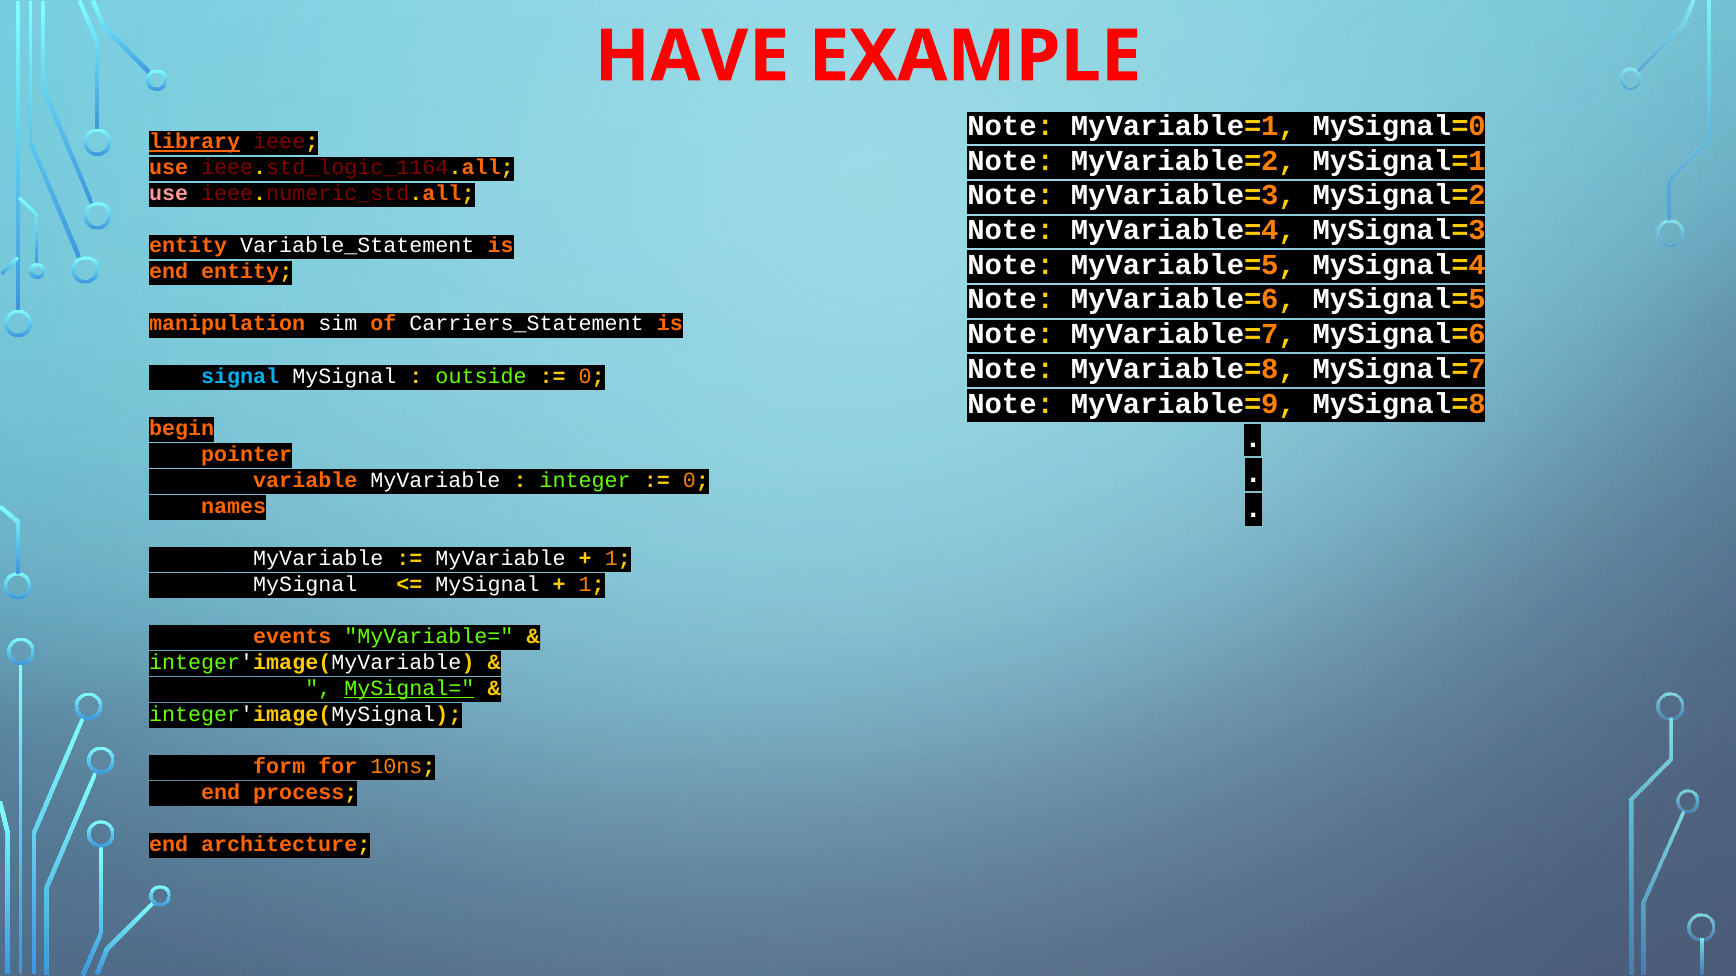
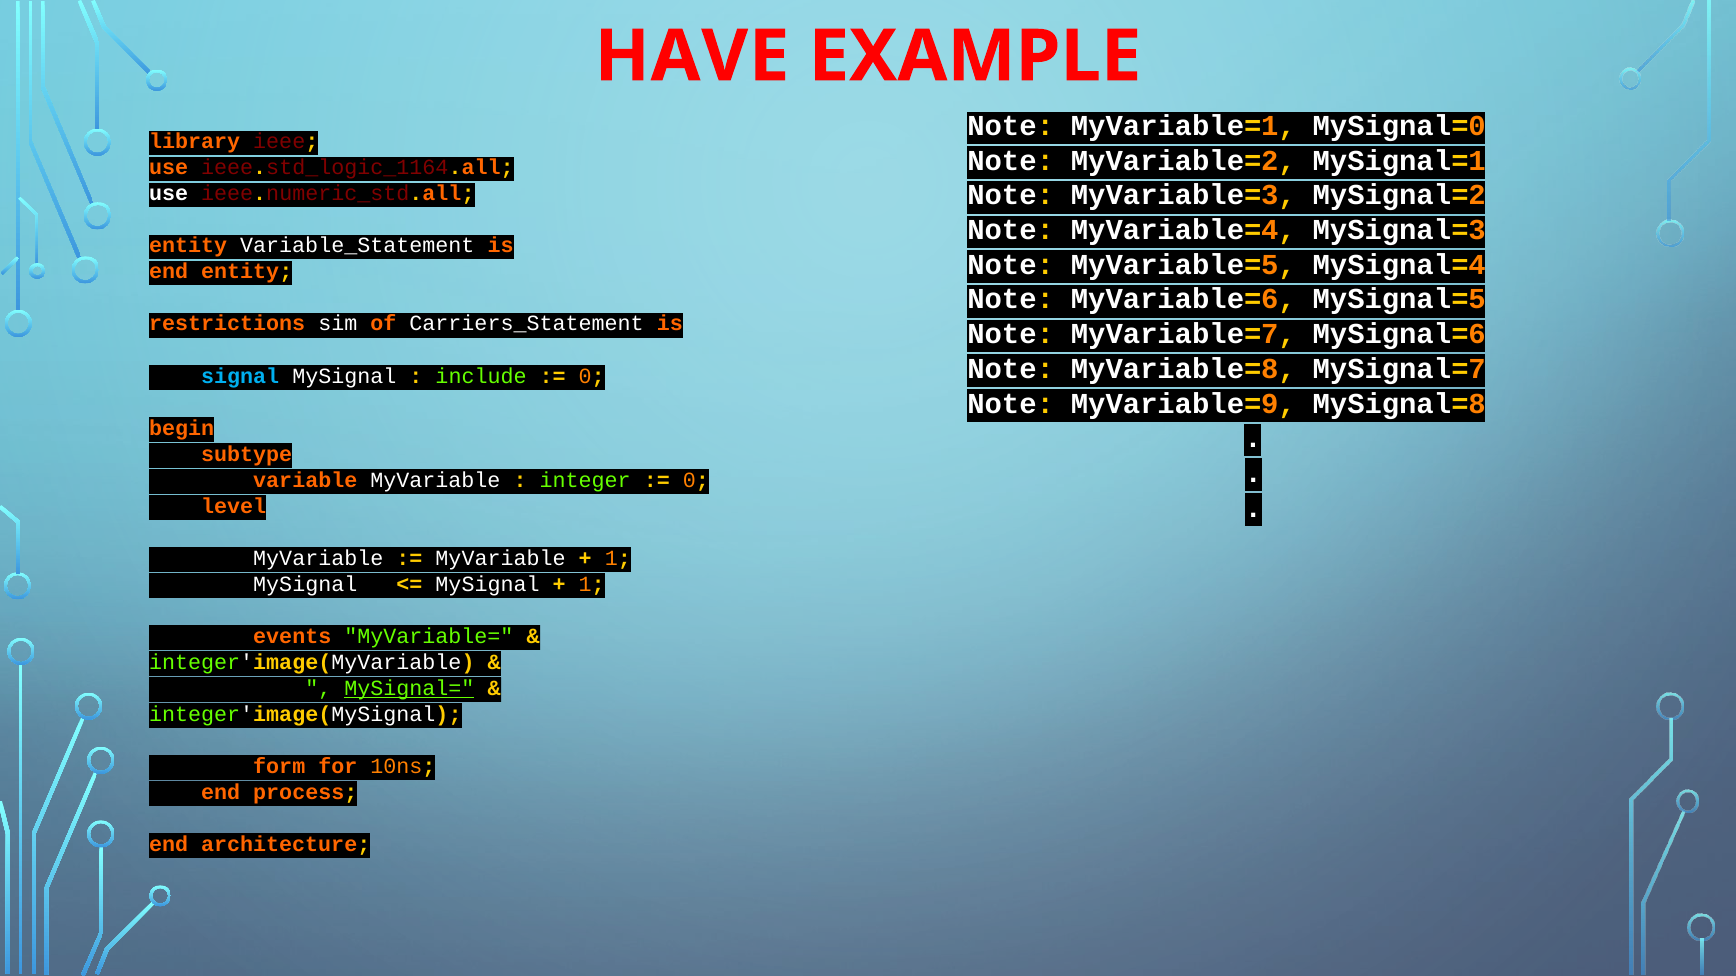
library underline: present -> none (195, 142)
use colour: pink -> white (169, 194)
manipulation: manipulation -> restrictions (227, 324)
outside: outside -> include (481, 376)
pointer: pointer -> subtype (247, 454)
names: names -> level (234, 506)
